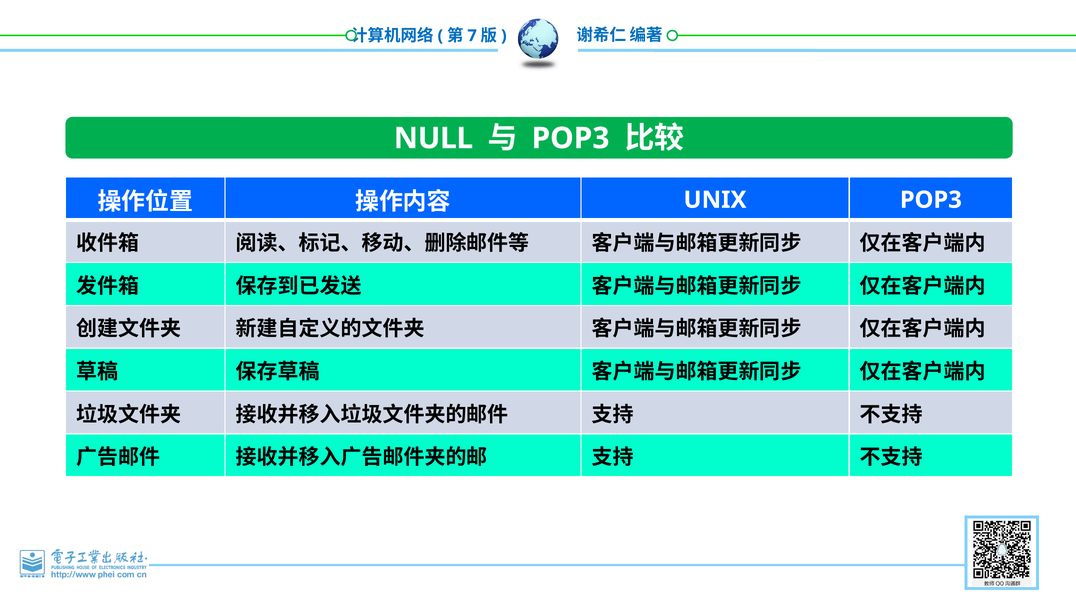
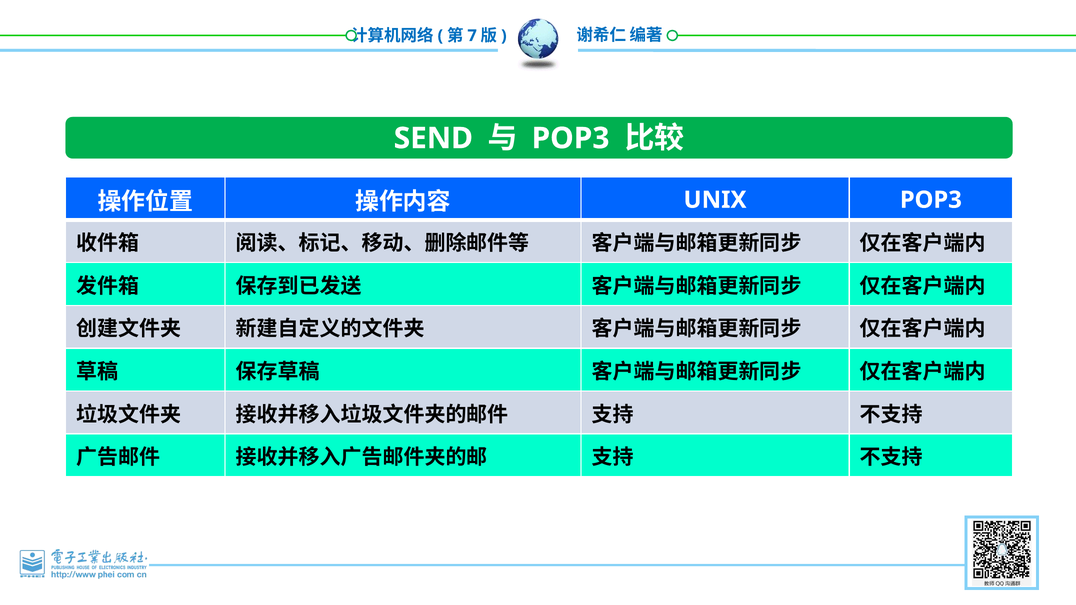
NULL: NULL -> SEND (433, 138)
